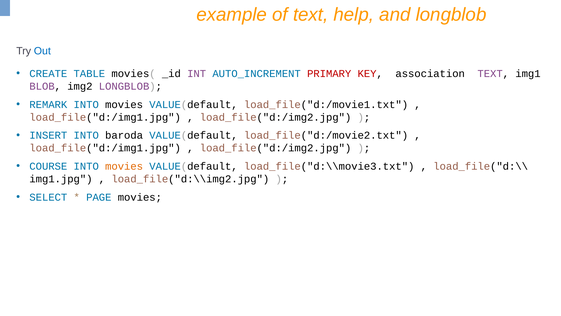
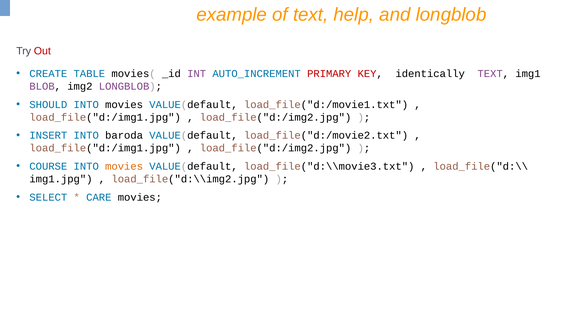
Out colour: blue -> red (42, 51)
association: association -> identically (430, 74)
REMARK: REMARK -> SHOULD (48, 104)
PAGE: PAGE -> CARE (99, 197)
